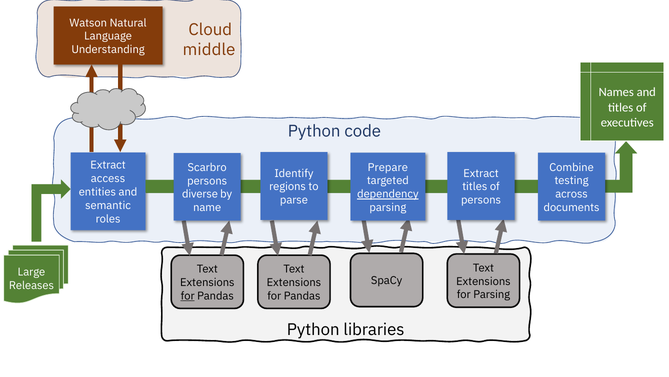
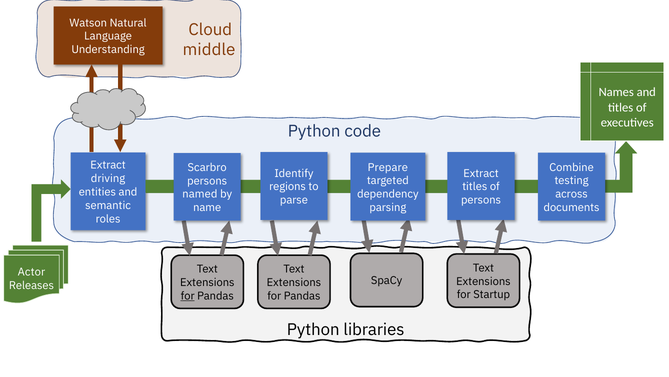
access: access -> driving (108, 178)
dependency underline: present -> none (388, 194)
diverse: diverse -> named (200, 194)
Large: Large -> Actor (31, 272)
for Parsing: Parsing -> Startup (492, 294)
